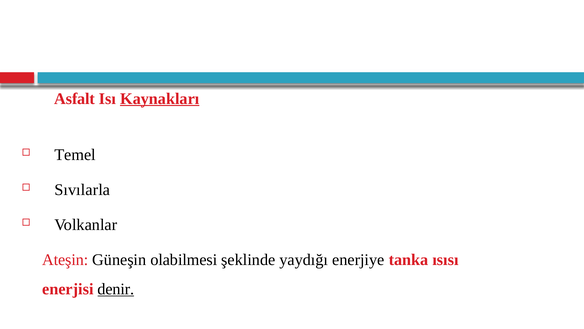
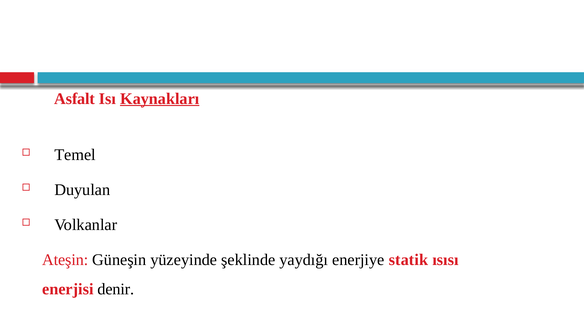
Sıvılarla: Sıvılarla -> Duyulan (82, 189)
olabilmesi: olabilmesi -> yüzeyinde (184, 259)
tanka: tanka -> statik (408, 259)
denir underline: present -> none (116, 289)
